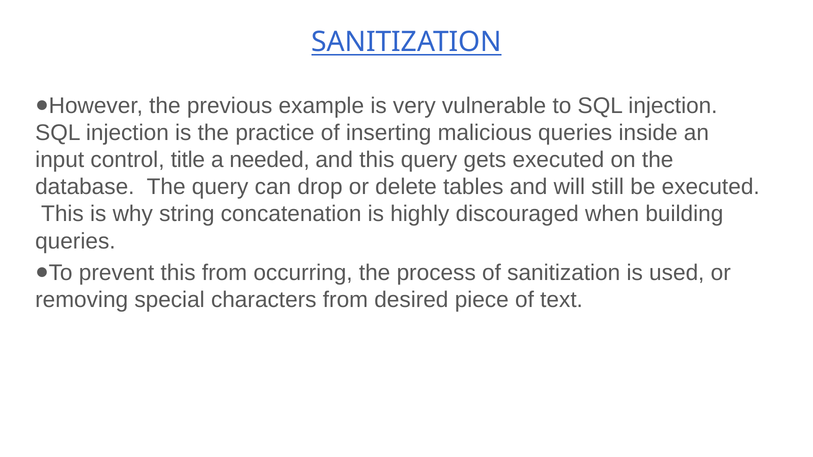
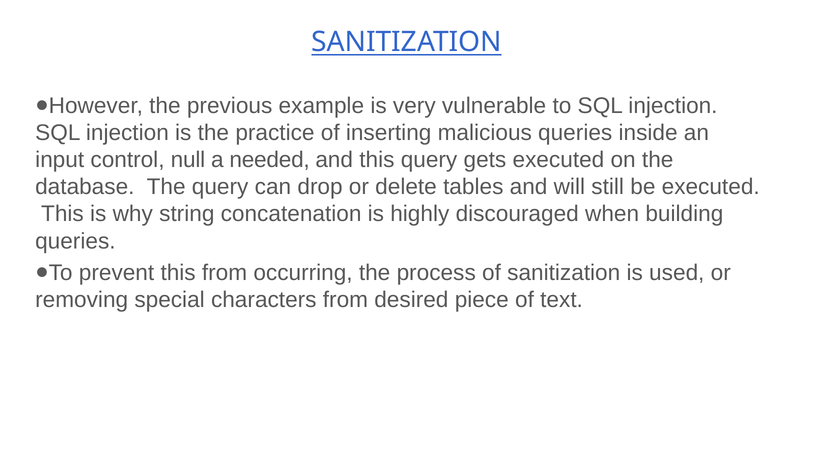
title: title -> null (188, 160)
